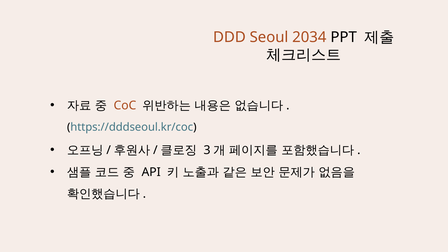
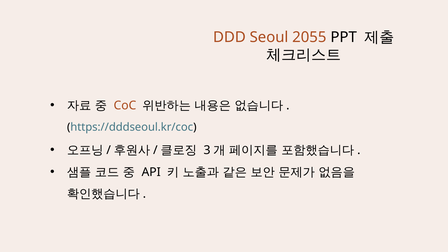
2034: 2034 -> 2055 (309, 37)
